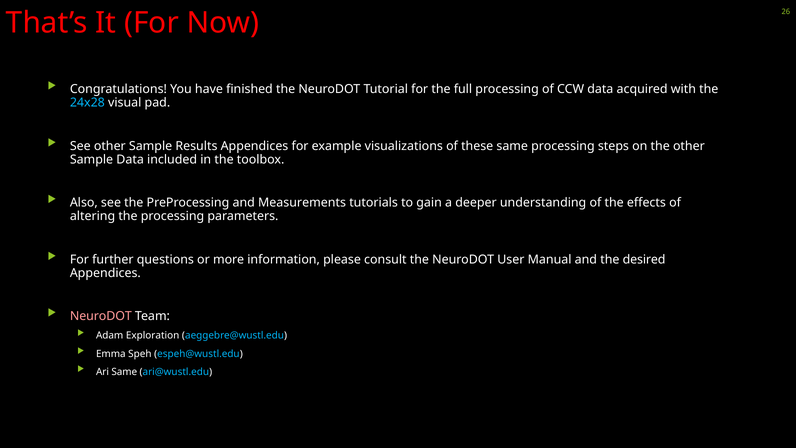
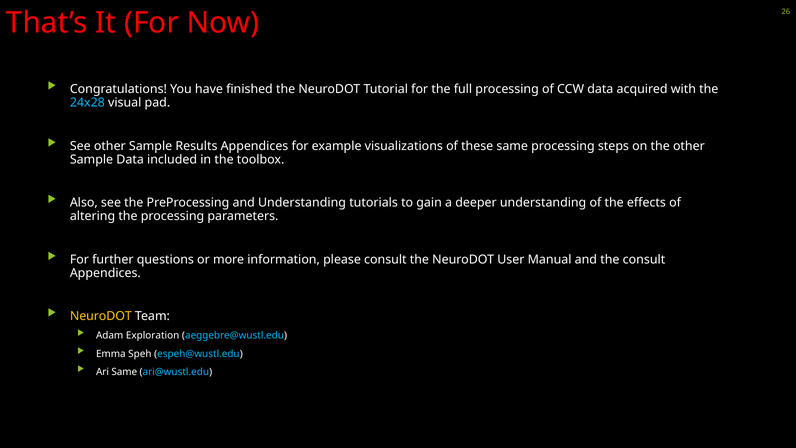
and Measurements: Measurements -> Understanding (302, 203)
the desired: desired -> consult (644, 259)
NeuroDOT colour: pink -> yellow (101, 316)
